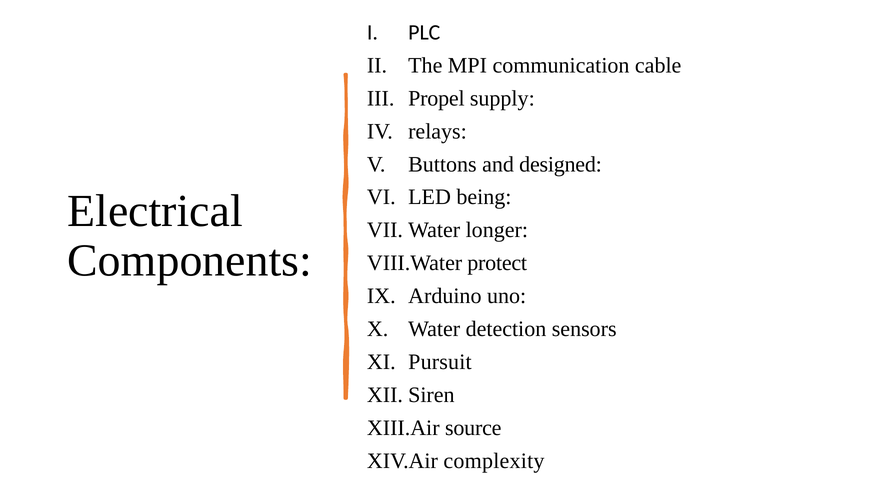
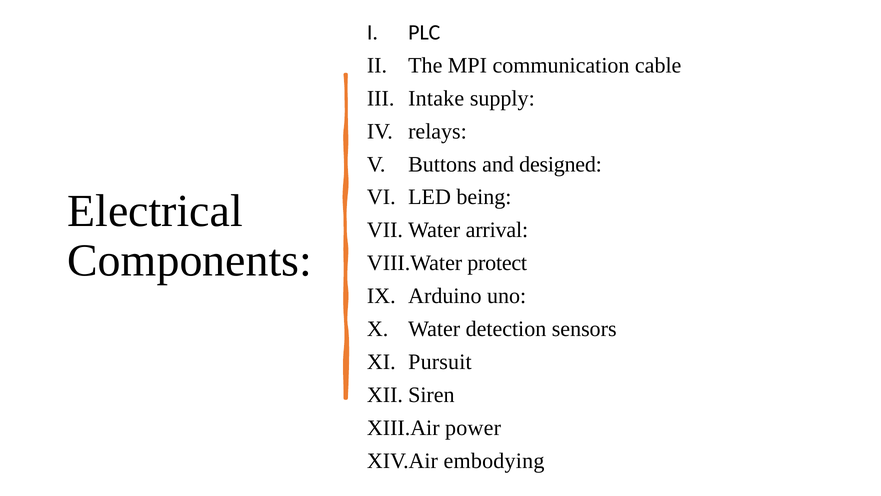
Propel: Propel -> Intake (436, 98)
longer: longer -> arrival (497, 230)
source: source -> power (473, 428)
complexity: complexity -> embodying (494, 461)
